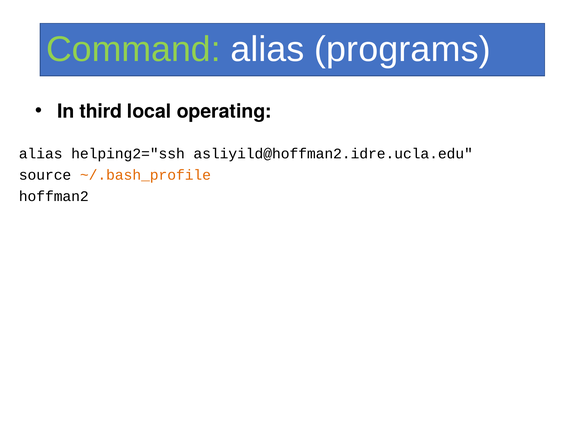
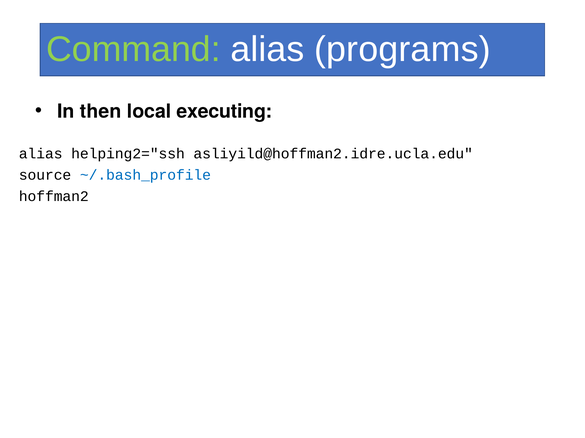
third: third -> then (101, 111)
operating: operating -> executing (224, 111)
~/.bash_profile colour: orange -> blue (145, 175)
